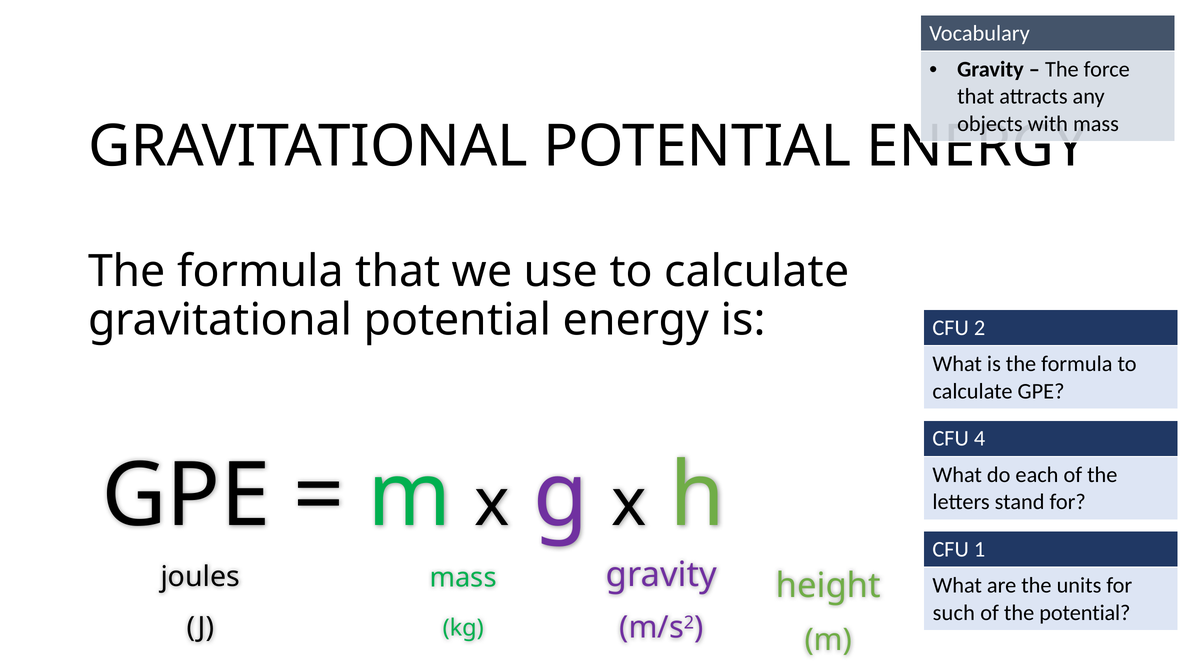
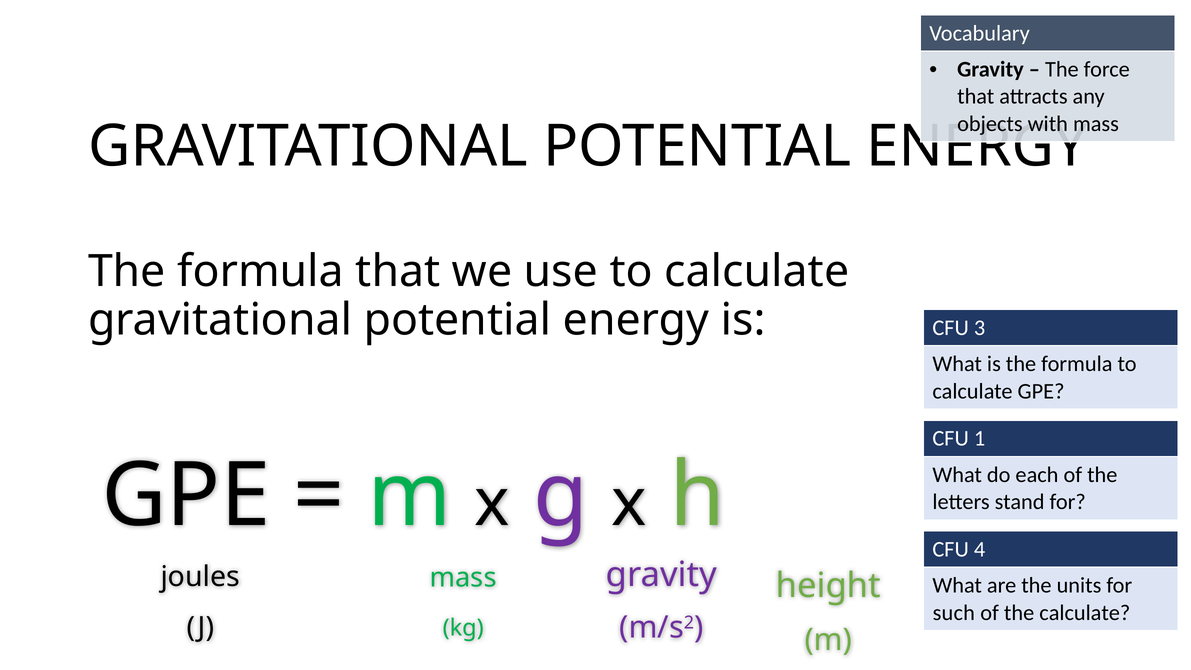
2: 2 -> 3 (980, 328)
4: 4 -> 1 (980, 439)
1: 1 -> 4 (980, 549)
the potential: potential -> calculate (1085, 613)
